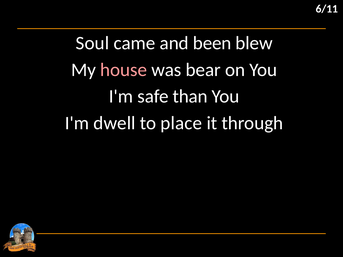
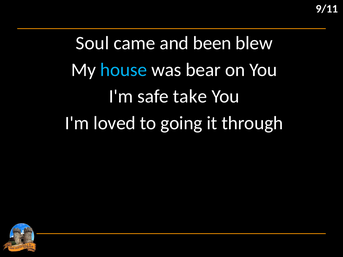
6/11: 6/11 -> 9/11 (327, 9)
house colour: pink -> light blue (124, 70)
than: than -> take (190, 97)
dwell: dwell -> loved (115, 123)
place: place -> going (181, 123)
